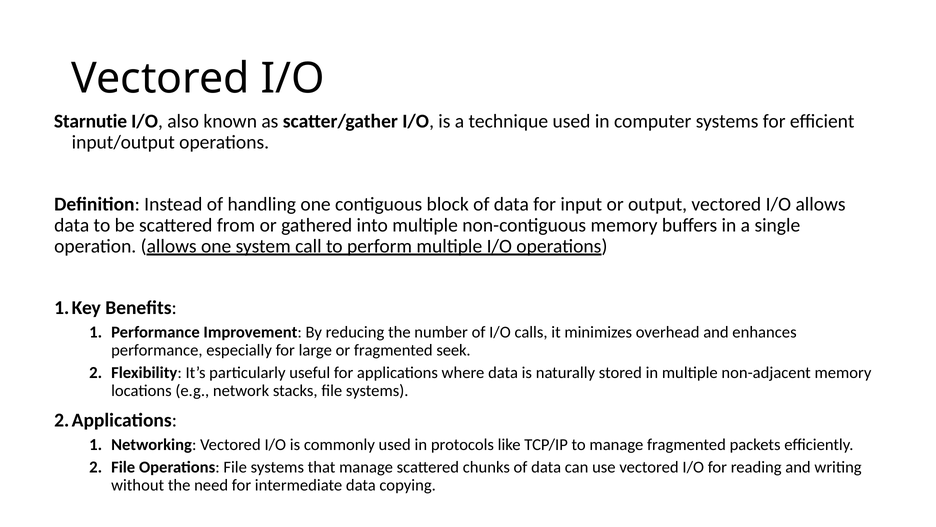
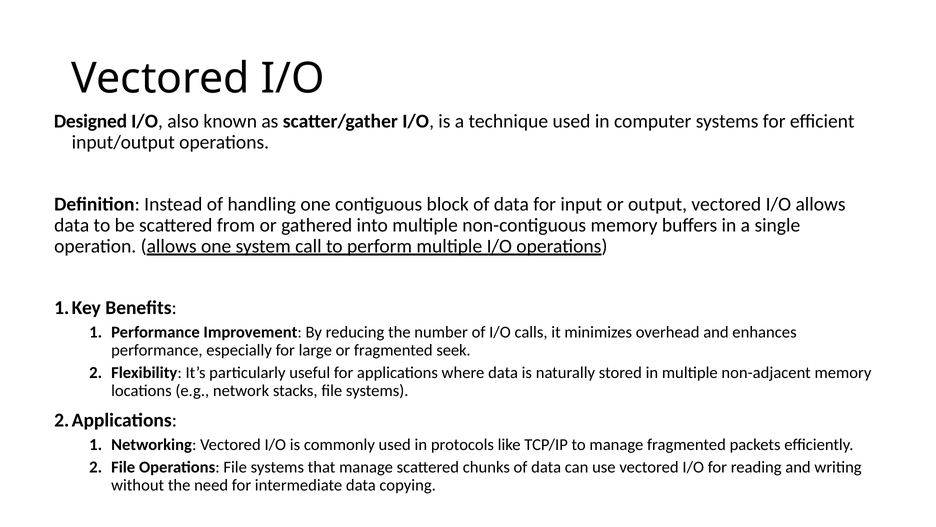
Starnutie: Starnutie -> Designed (91, 121)
